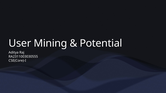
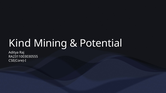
User: User -> Kind (20, 43)
